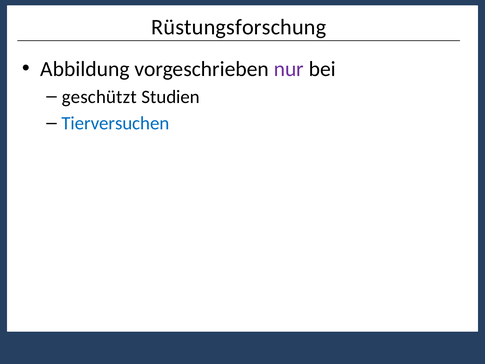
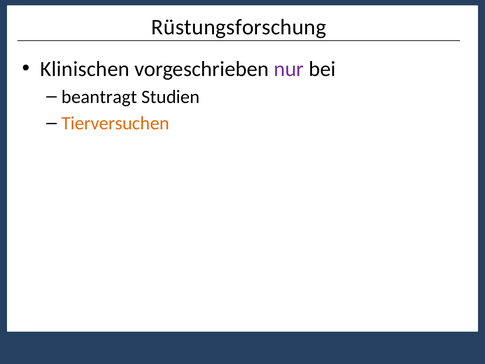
Abbildung: Abbildung -> Klinischen (85, 69)
geschützt: geschützt -> beantragt (99, 97)
Tierversuchen colour: blue -> orange (115, 123)
